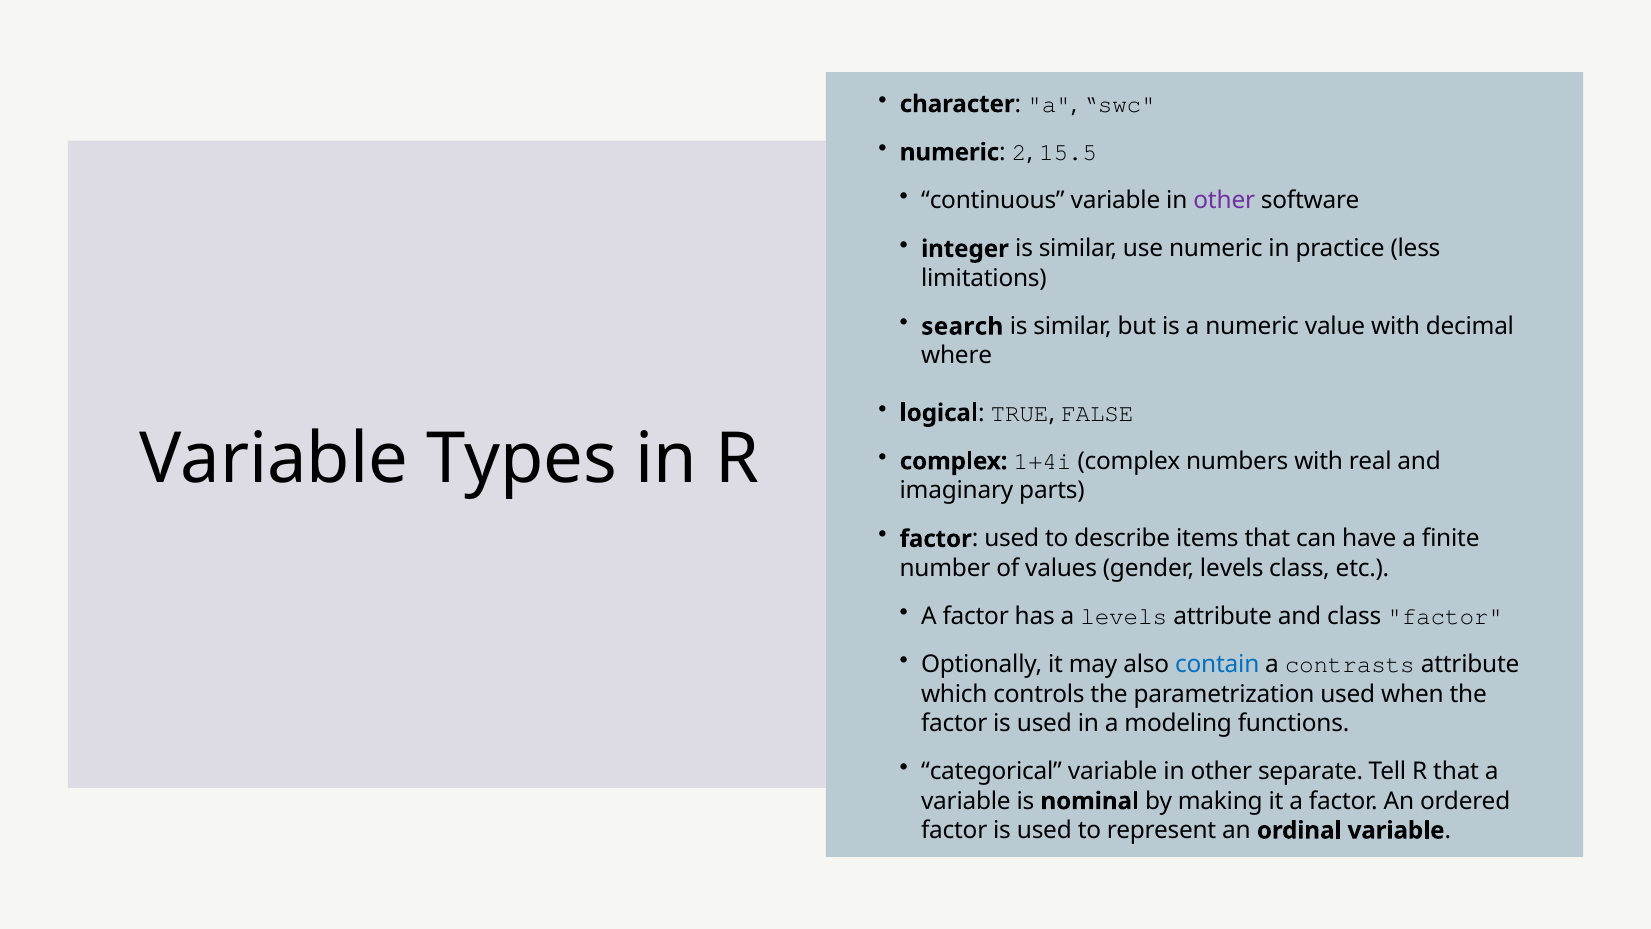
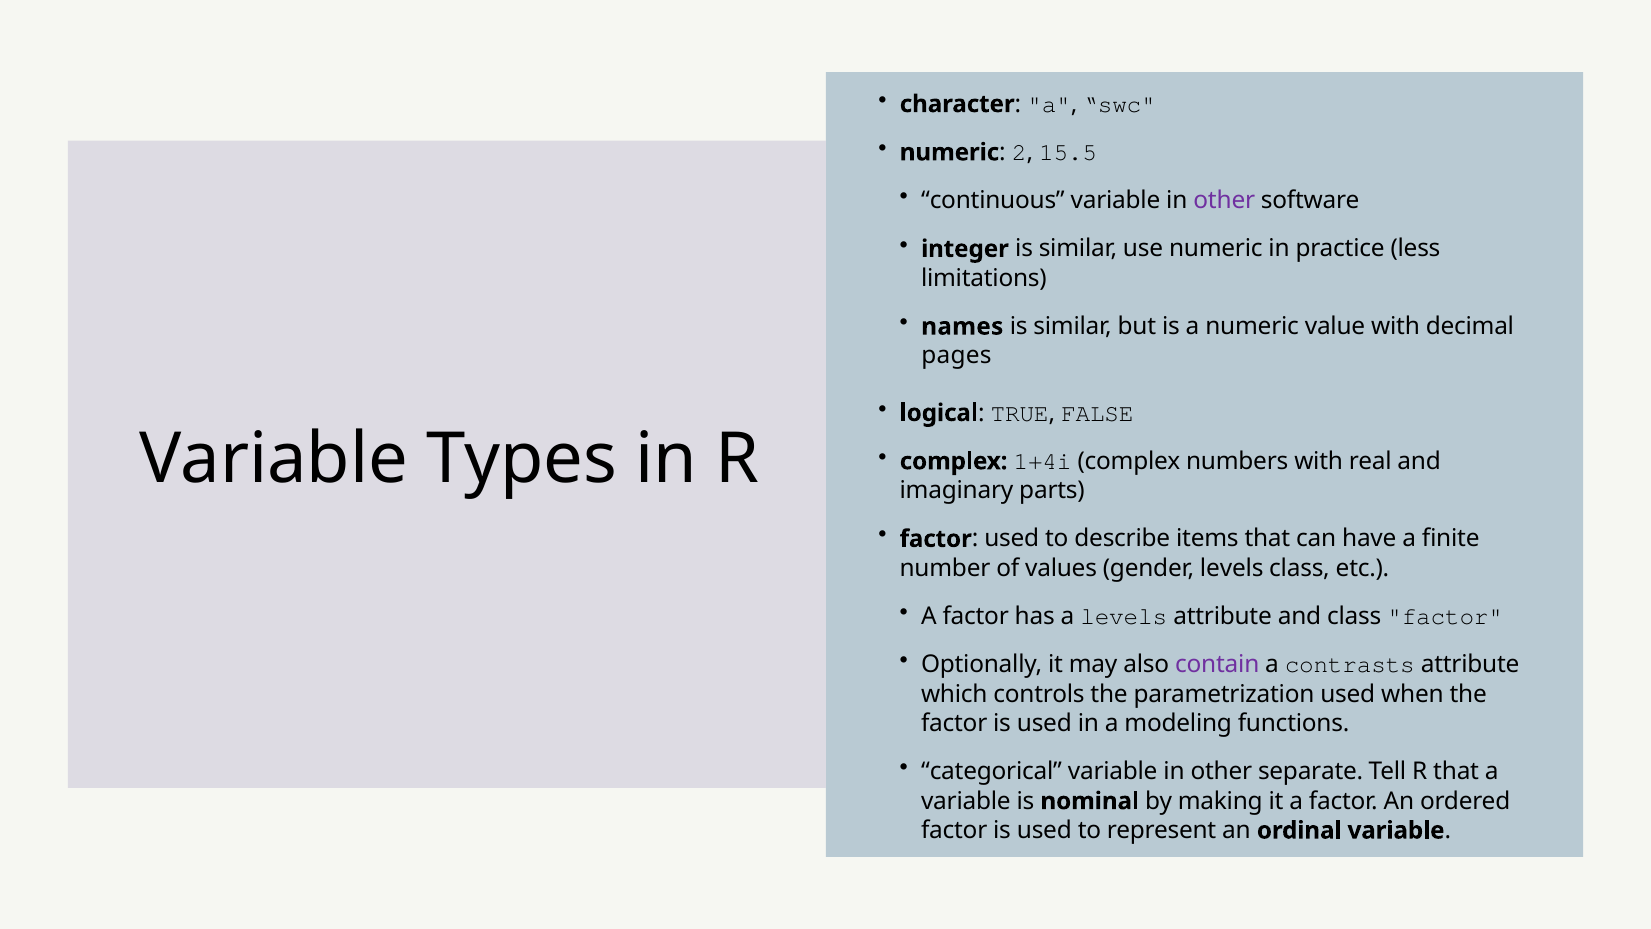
search: search -> names (962, 326)
where: where -> pages (956, 356)
contain colour: blue -> purple (1217, 665)
